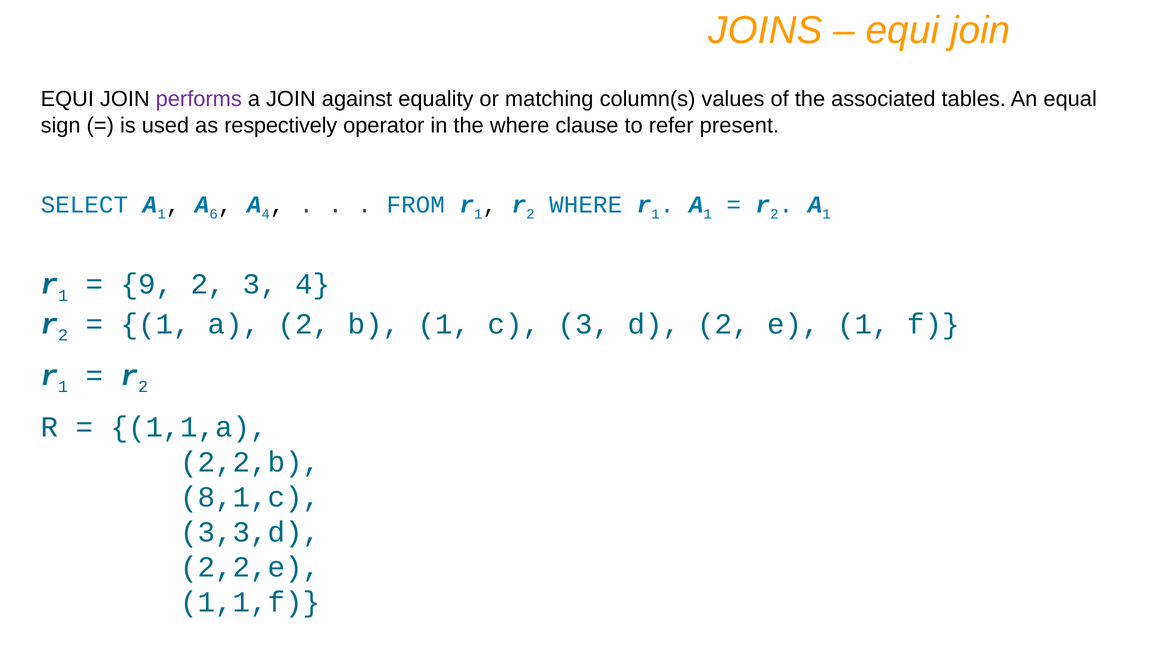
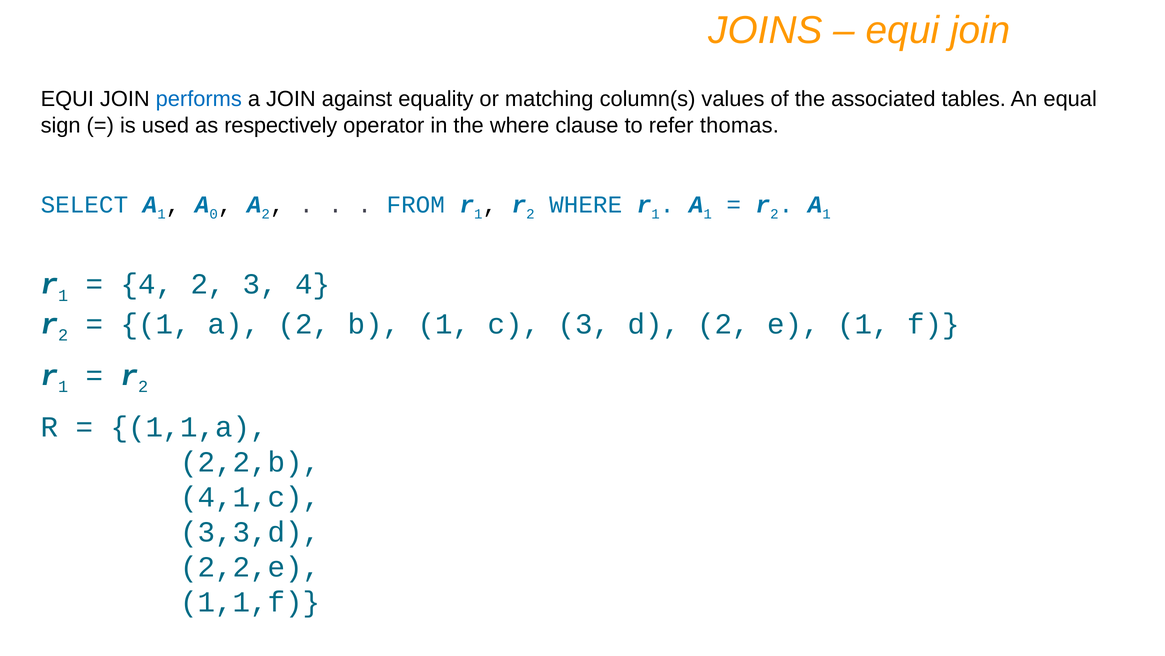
performs colour: purple -> blue (199, 99)
present: present -> thomas (739, 125)
6: 6 -> 0 (214, 214)
4: 4 -> 2 (266, 214)
9: 9 -> 4 (147, 284)
8,1,c: 8,1,c -> 4,1,c (250, 496)
